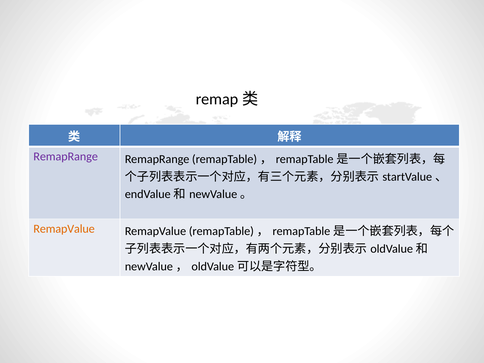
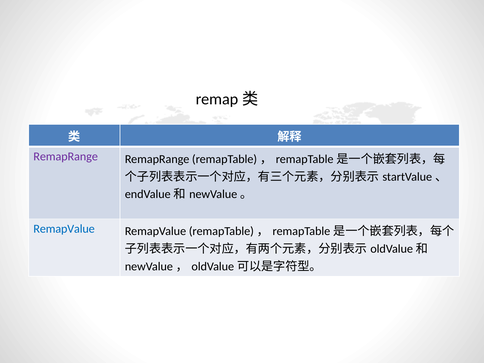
RemapValue colour: orange -> blue (64, 229)
